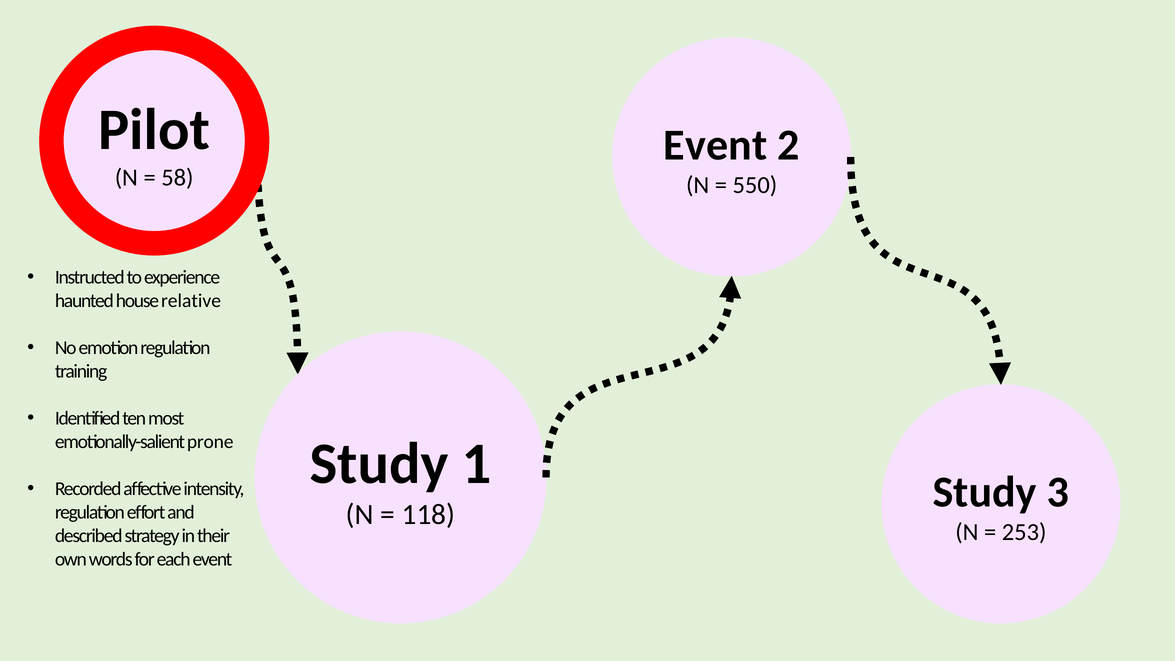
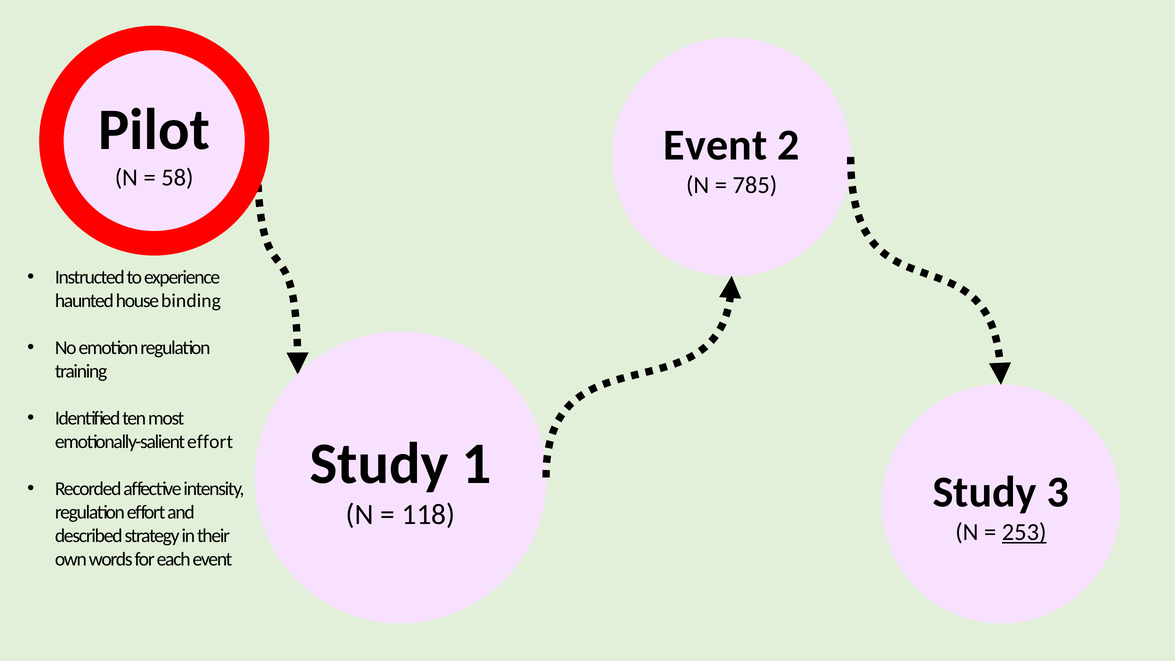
550: 550 -> 785 (755, 185)
relative: relative -> binding (191, 301)
emotionally-salient prone: prone -> effort (210, 442)
253 underline: none -> present (1024, 532)
